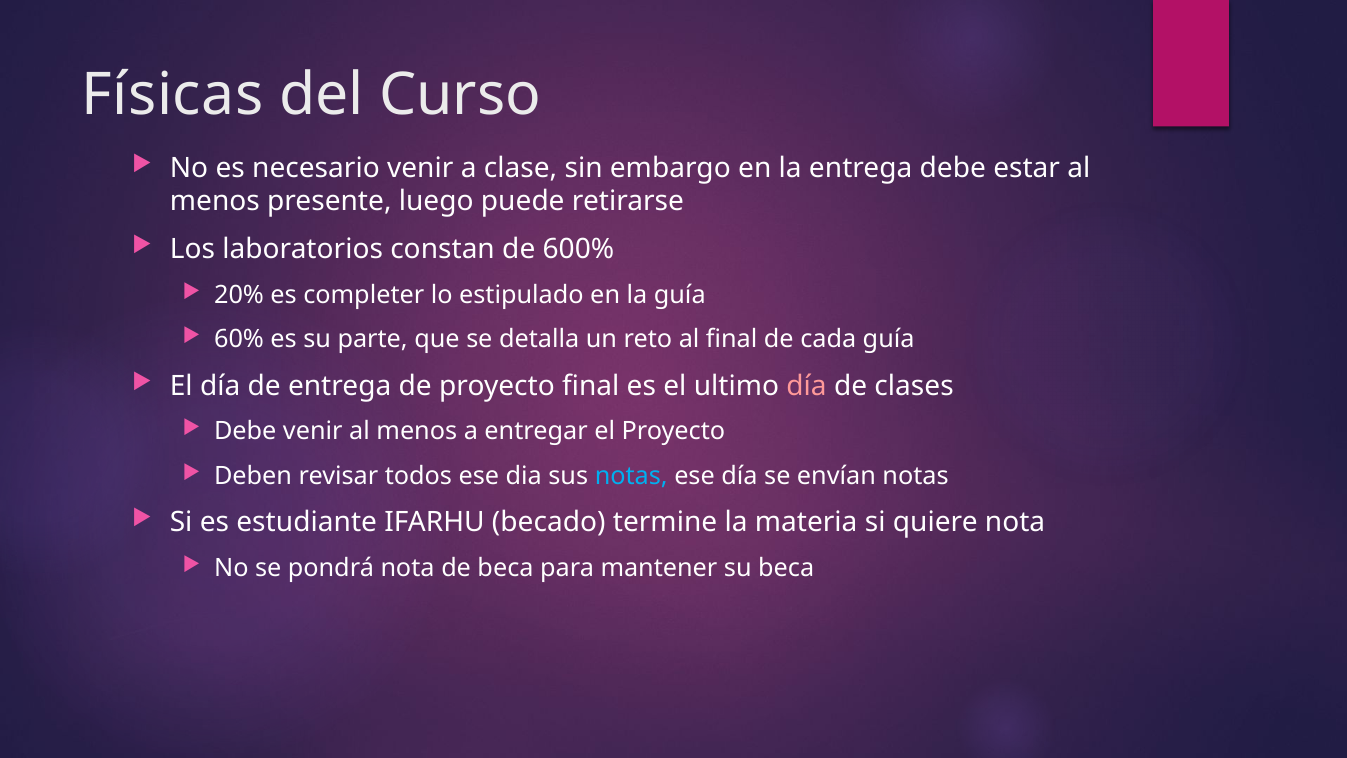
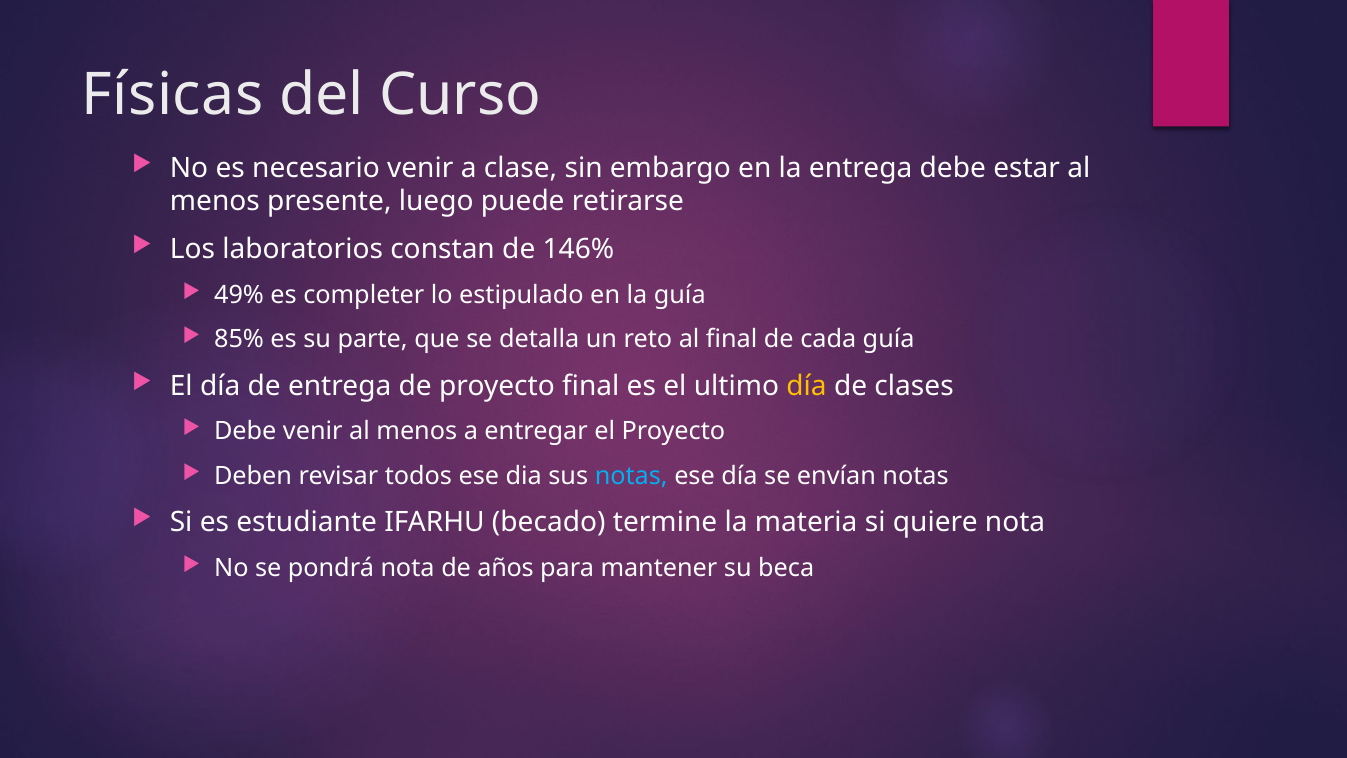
600%: 600% -> 146% (578, 249)
20%: 20% -> 49% (239, 295)
60%: 60% -> 85% (239, 339)
día colour: pink -> yellow (807, 386)
de beca: beca -> años (506, 568)
